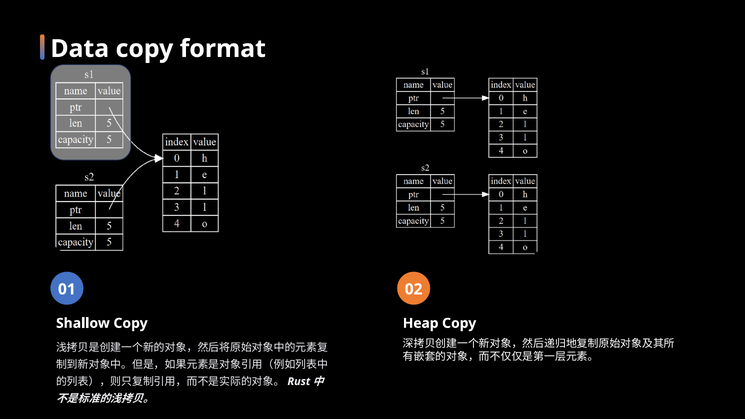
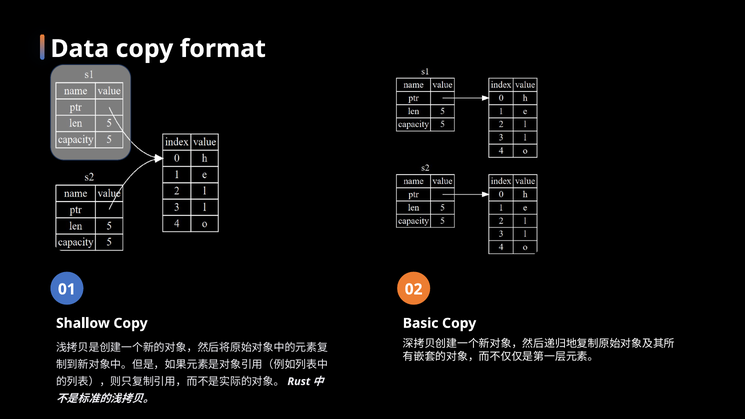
Heap: Heap -> Basic (421, 323)
